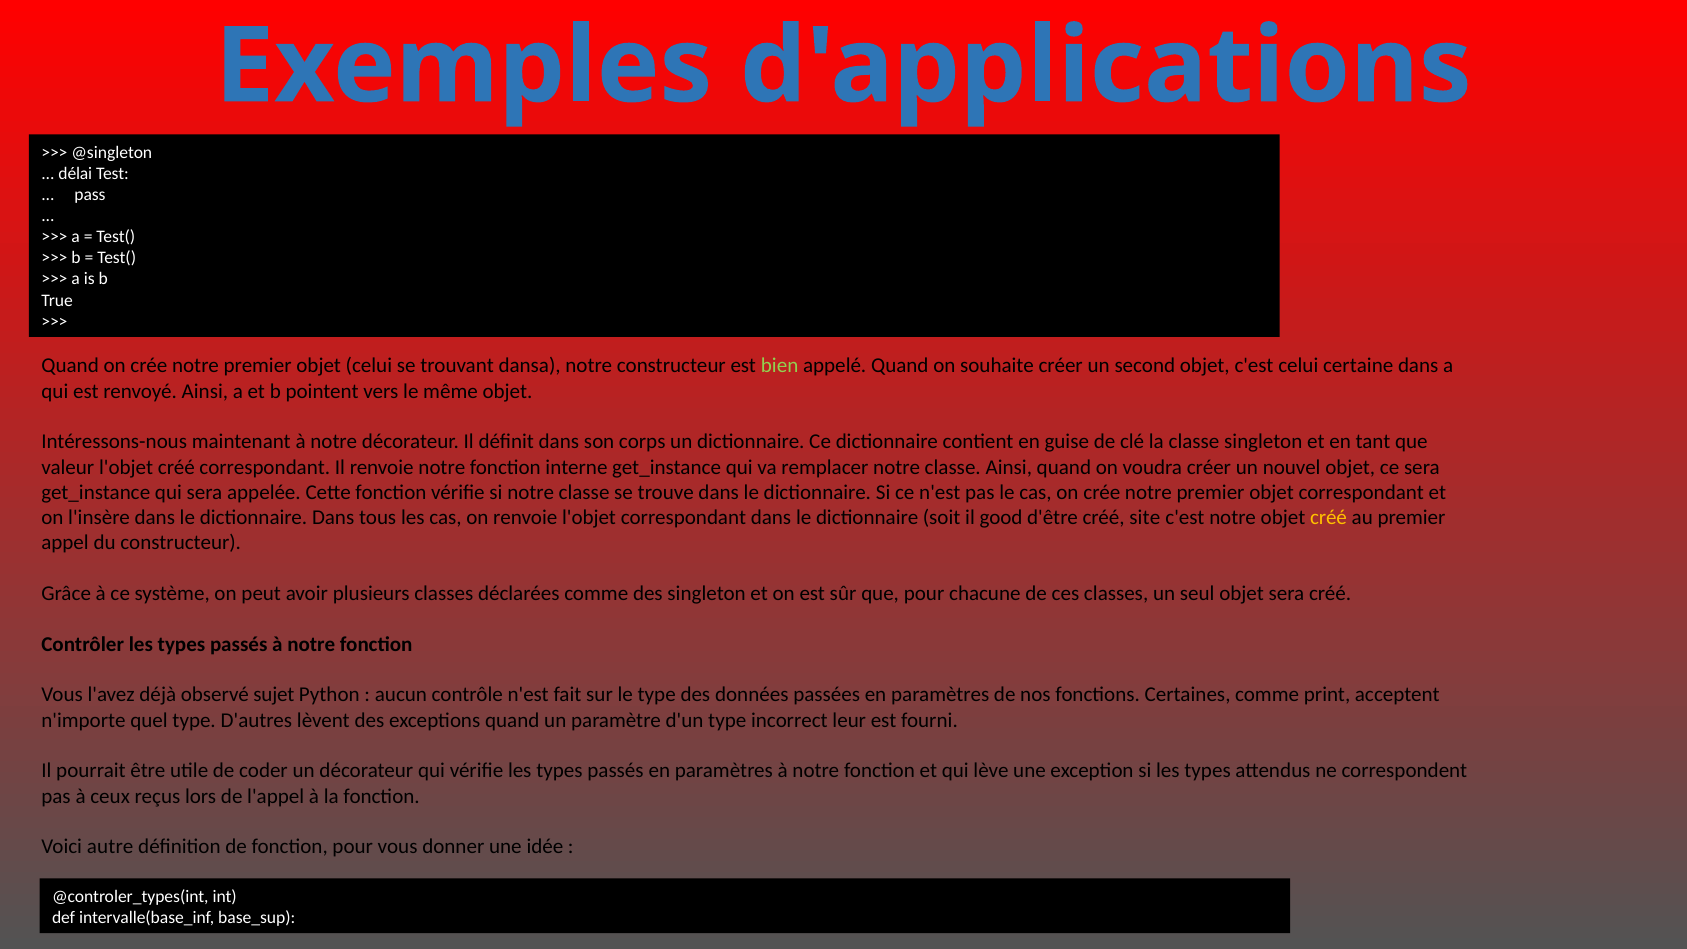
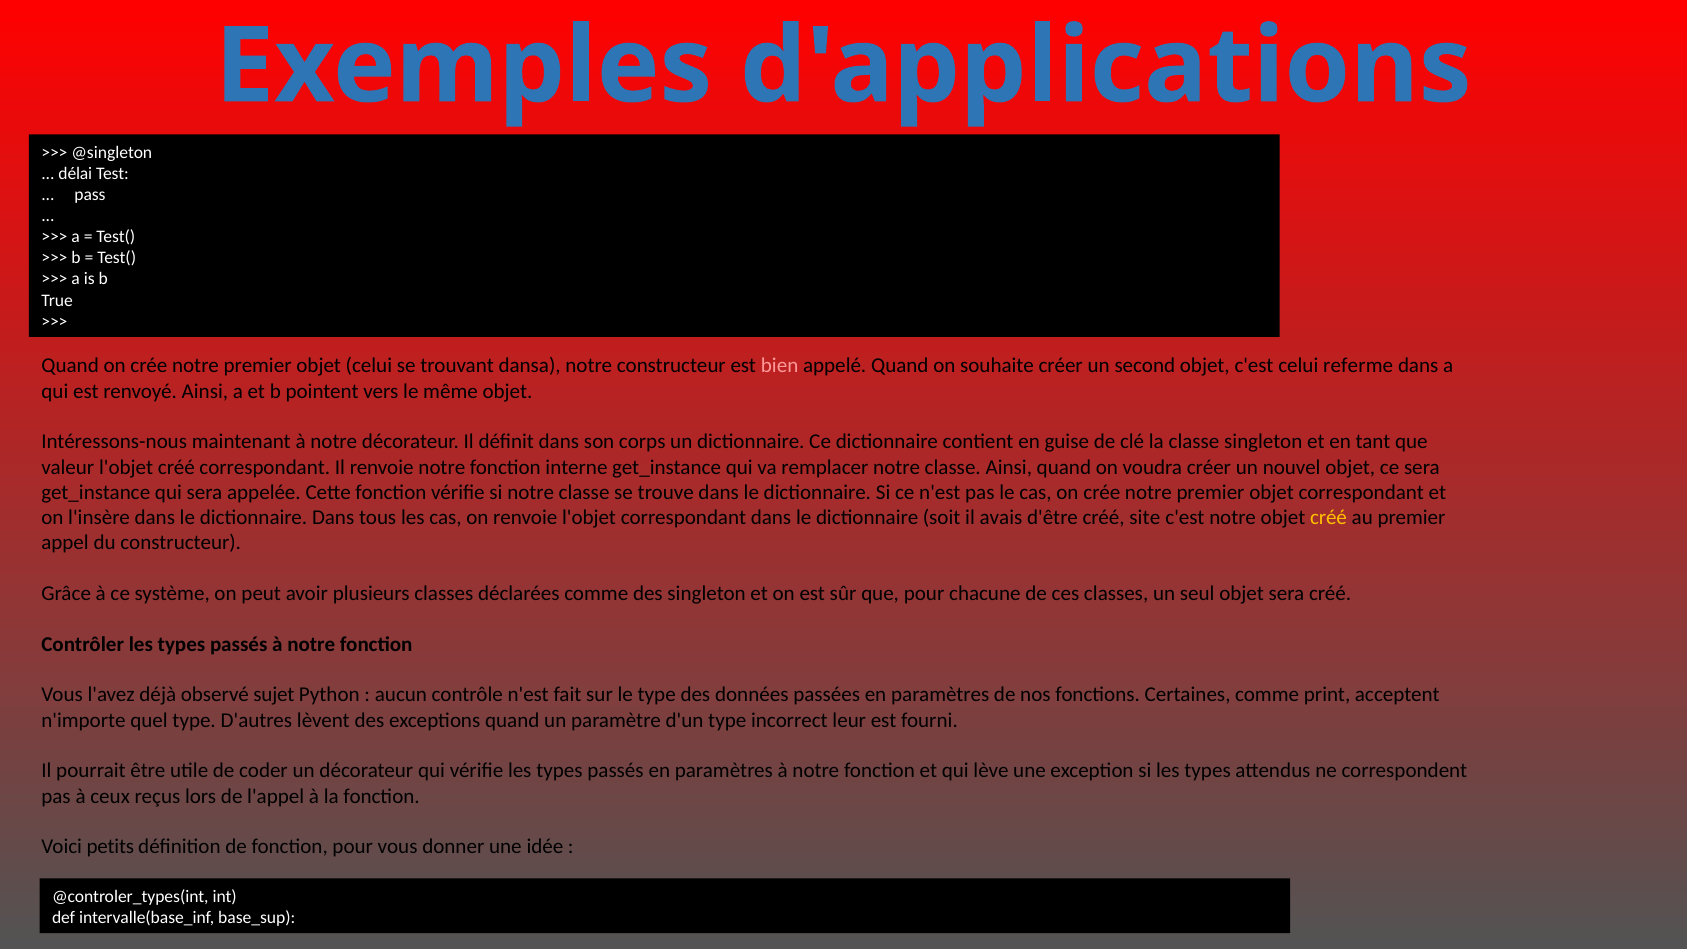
bien colour: light green -> pink (780, 366)
certaine: certaine -> referme (1358, 366)
good: good -> avais (1001, 518)
autre: autre -> petits (110, 847)
